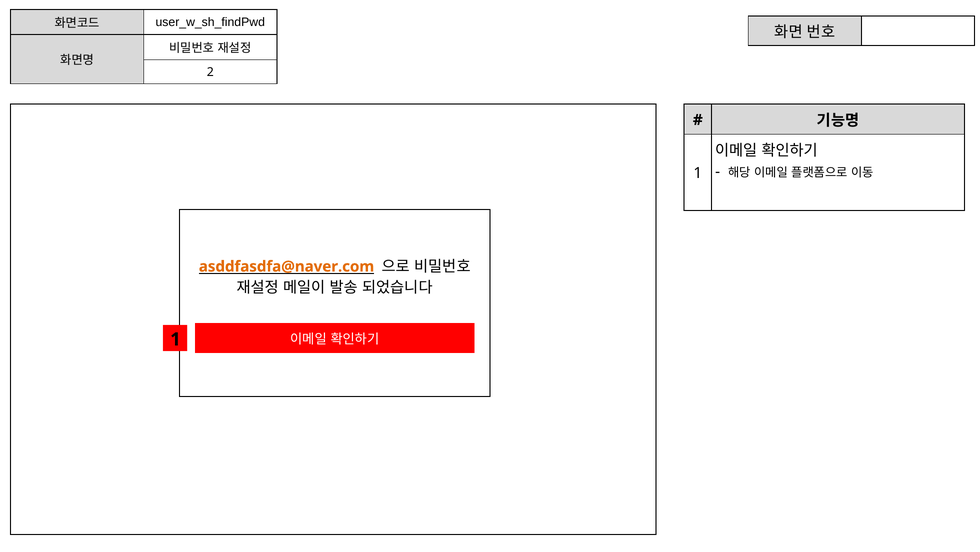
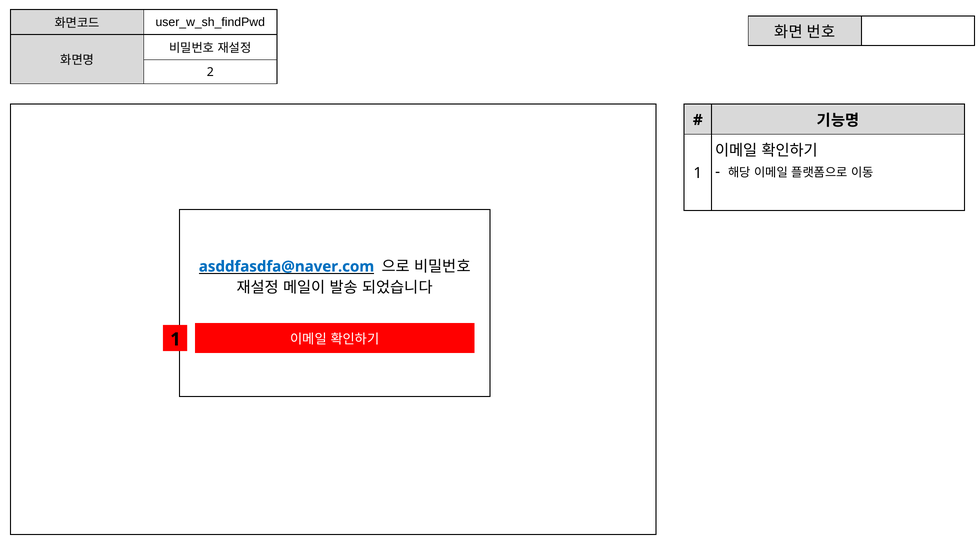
asddfasdfa@naver.com colour: orange -> blue (286, 266)
